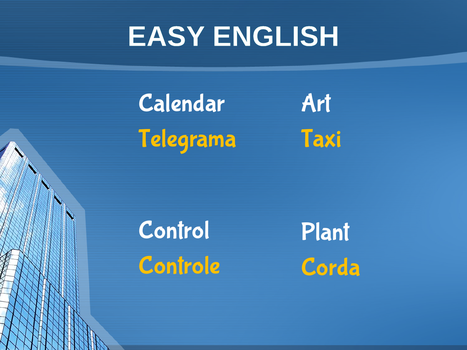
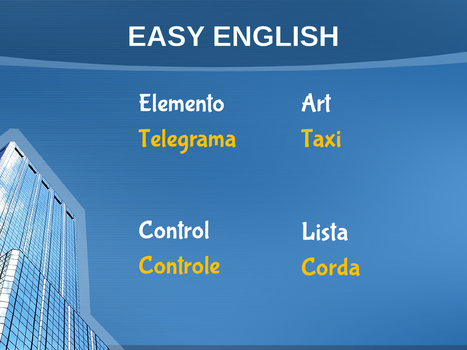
Calendar: Calendar -> Elemento (182, 102)
Plant: Plant -> Lista (325, 231)
